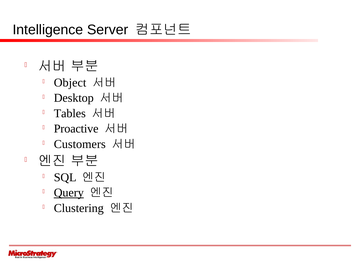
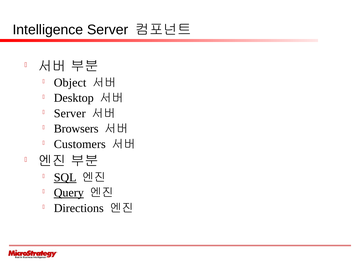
Tables: Tables -> Server (70, 113)
Proactive: Proactive -> Browsers (76, 129)
SQL underline: none -> present (65, 177)
Clustering: Clustering -> Directions (79, 208)
